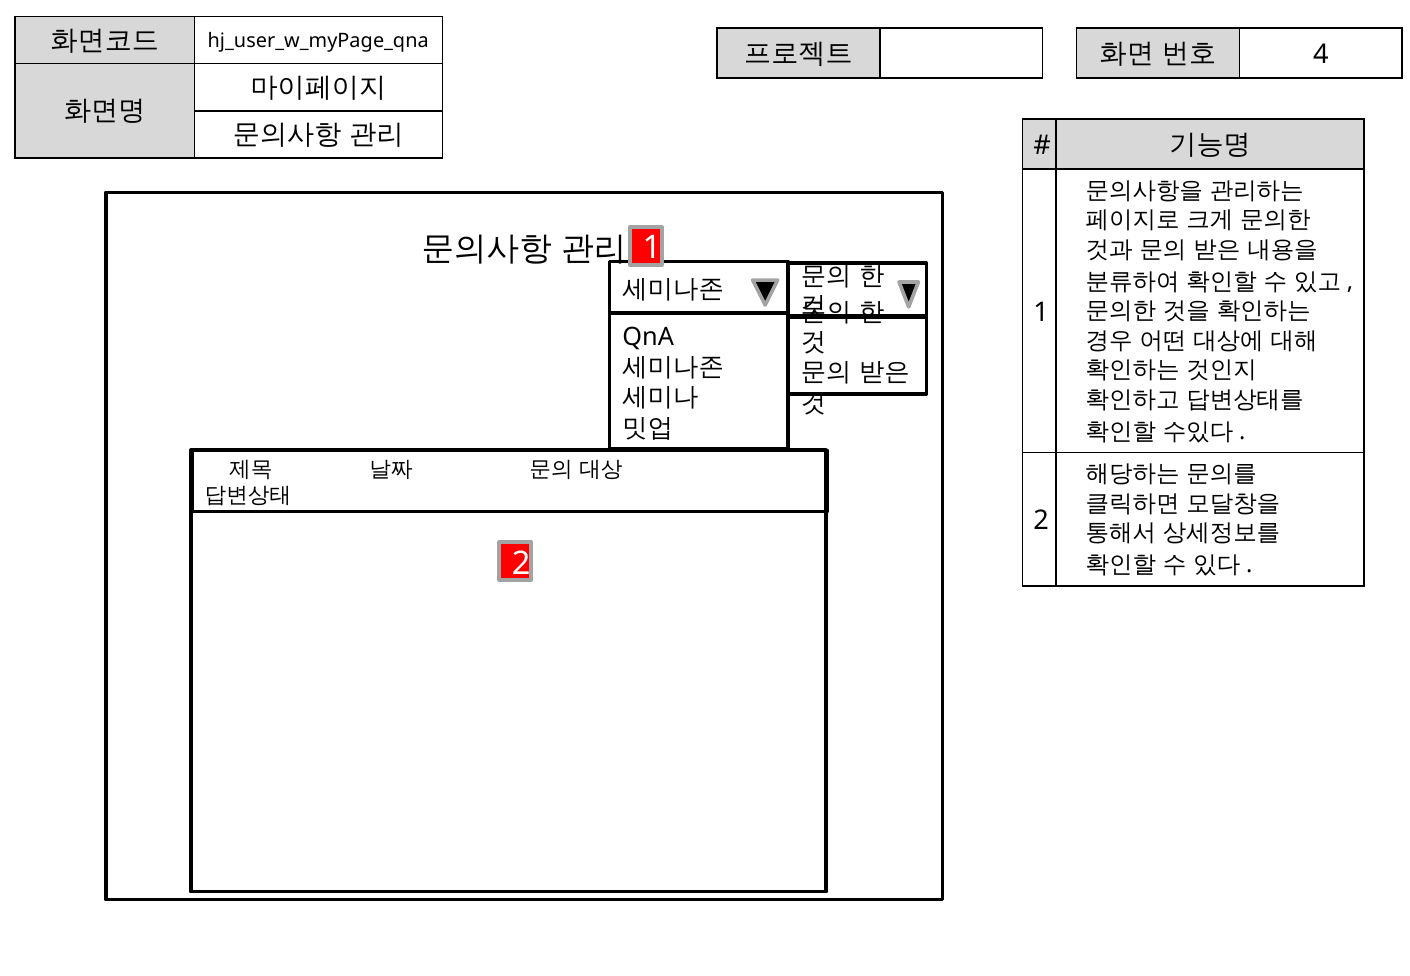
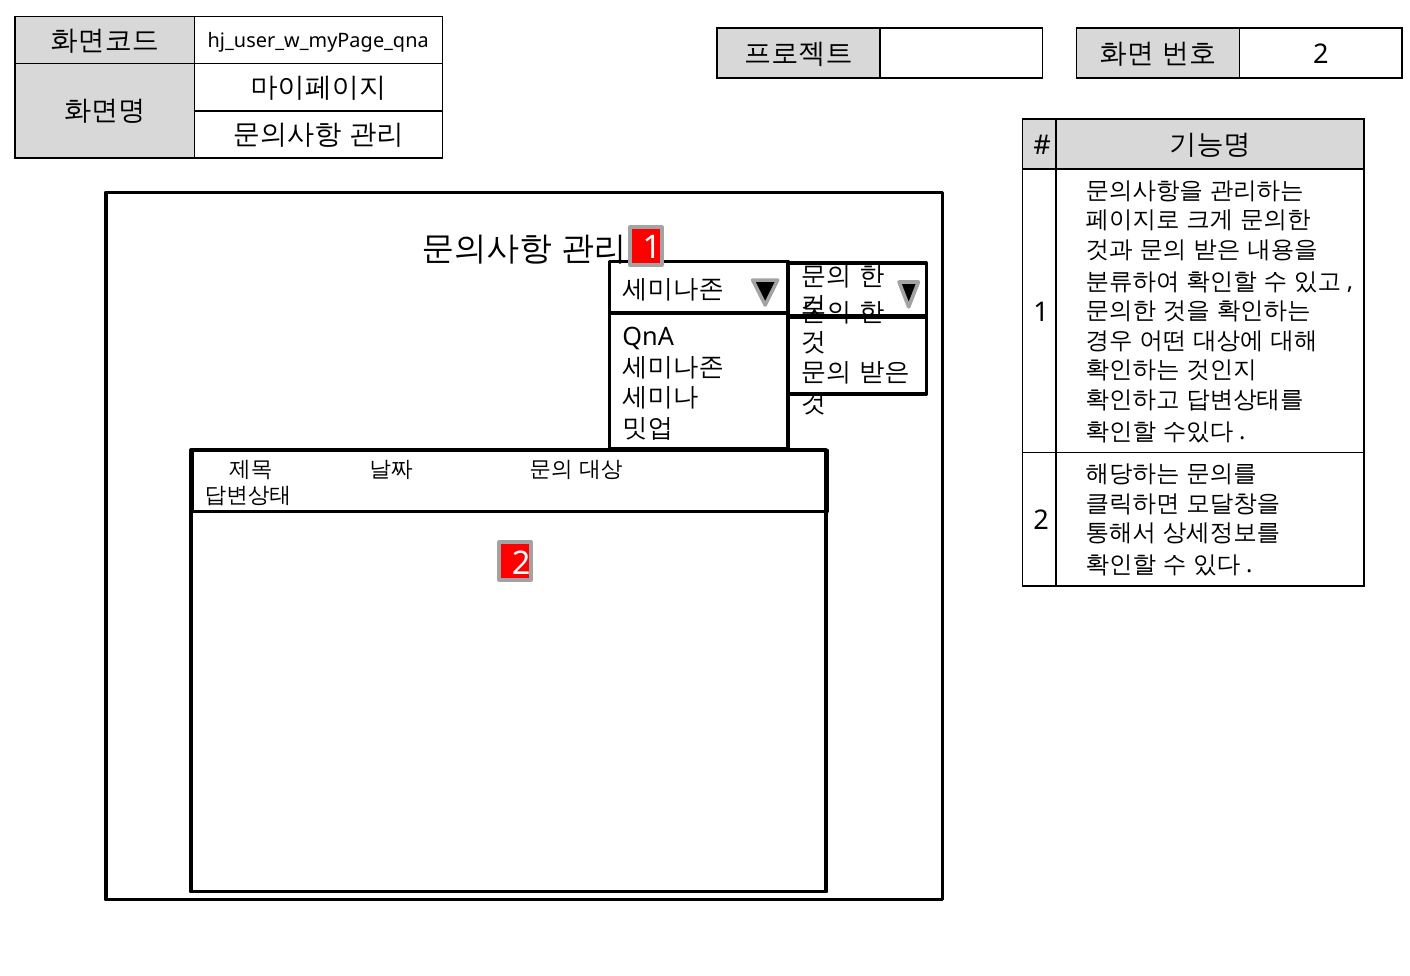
4: 4 -> 2 (1321, 55)
